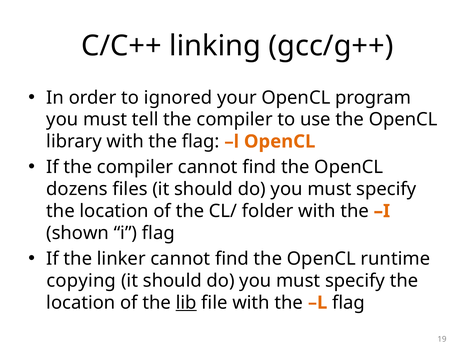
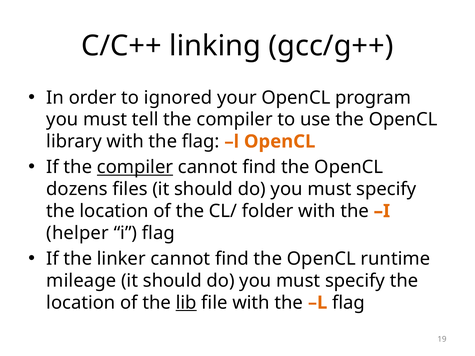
compiler underline: none -> present (135, 167)
shown: shown -> helper (78, 233)
copying: copying -> mileage (81, 281)
